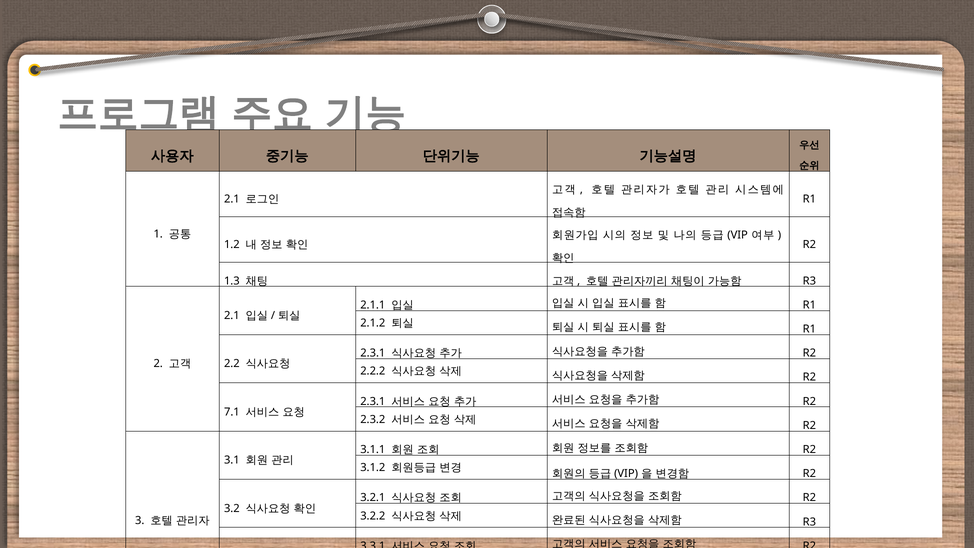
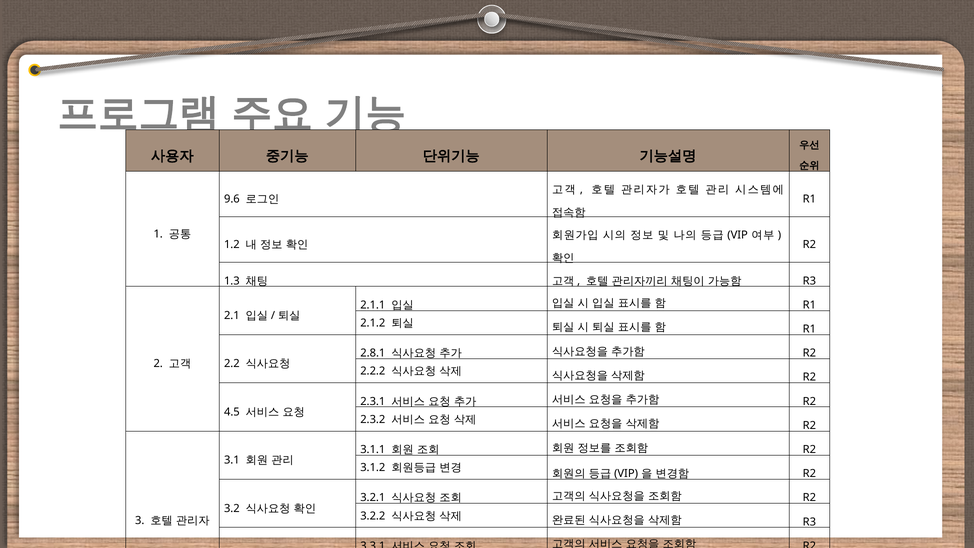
2.1: 2.1 -> 9.6 (232, 199)
2.3.1: 2.3.1 -> 2.8.1 (373, 353)
7.1: 7.1 -> 4.5 (232, 412)
